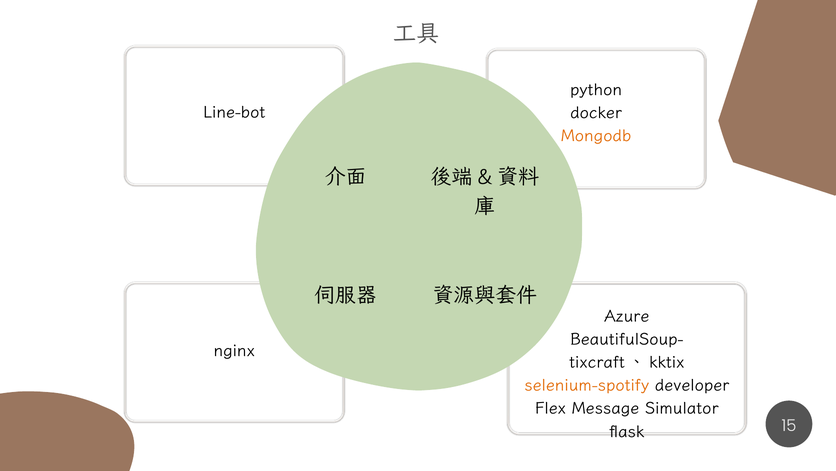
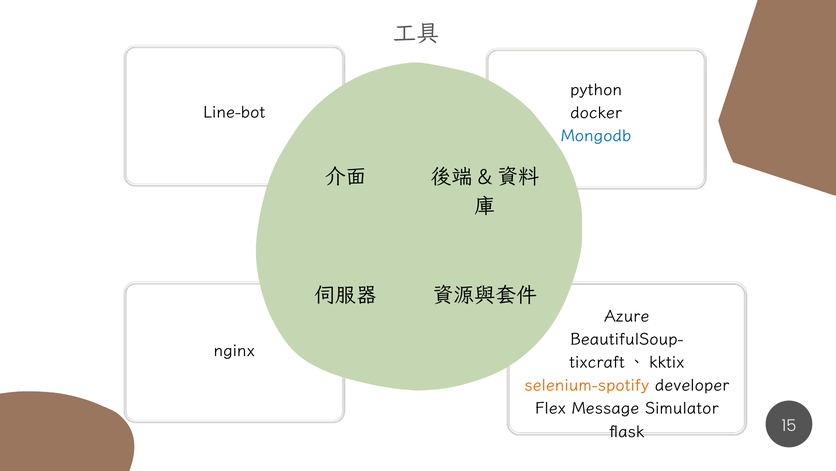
Mongodb colour: orange -> blue (596, 136)
